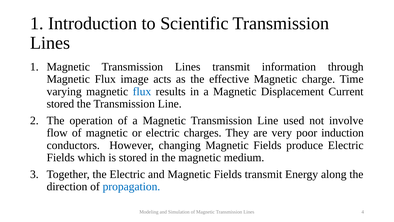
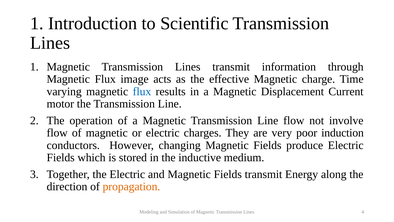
stored: stored -> motor (60, 104)
Line used: used -> flow (294, 120)
the magnetic: magnetic -> inductive (200, 157)
propagation colour: blue -> orange (131, 186)
